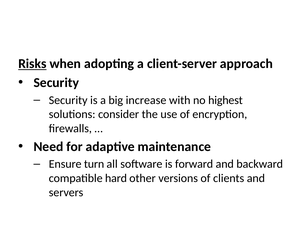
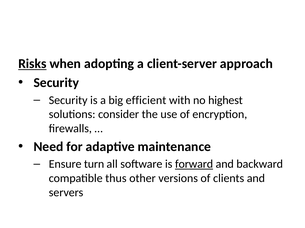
increase: increase -> efficient (146, 100)
forward underline: none -> present (194, 165)
hard: hard -> thus (116, 179)
